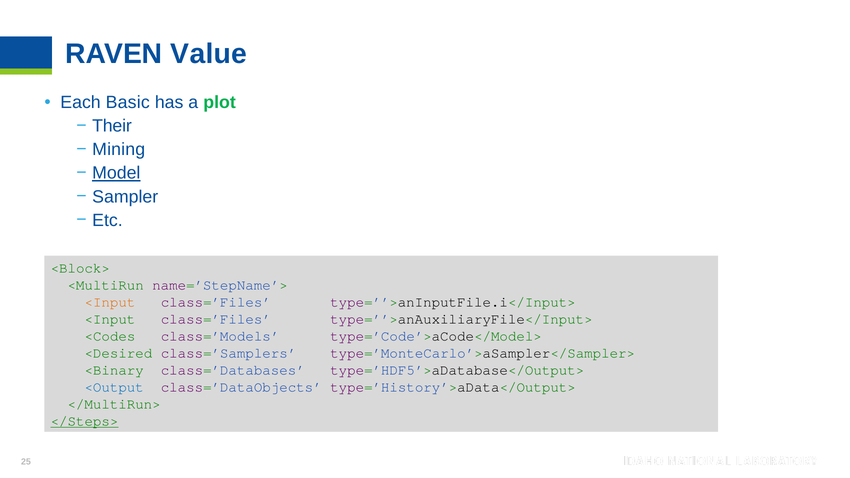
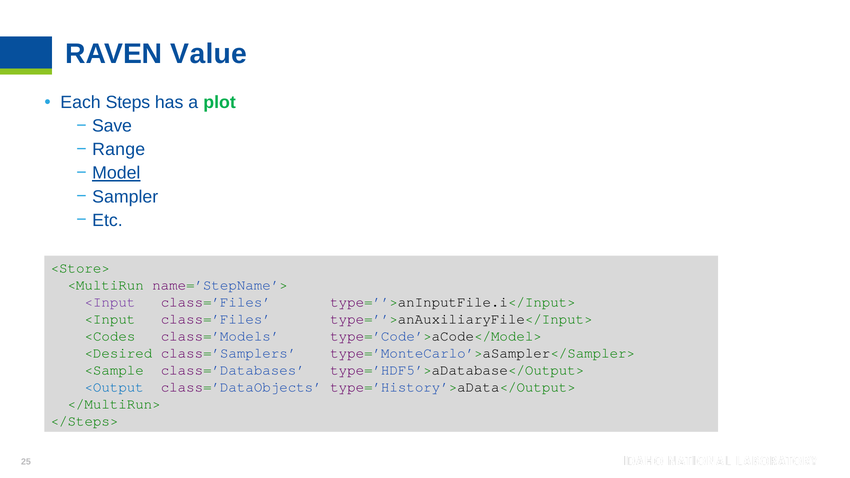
Basic: Basic -> Steps (128, 103)
Their: Their -> Save (112, 126)
Mining: Mining -> Range (119, 150)
<Block>: <Block> -> <Store> (80, 268)
<Input colour: orange -> purple (110, 302)
<Binary: <Binary -> <Sample (114, 370)
</Steps> underline: present -> none (85, 421)
